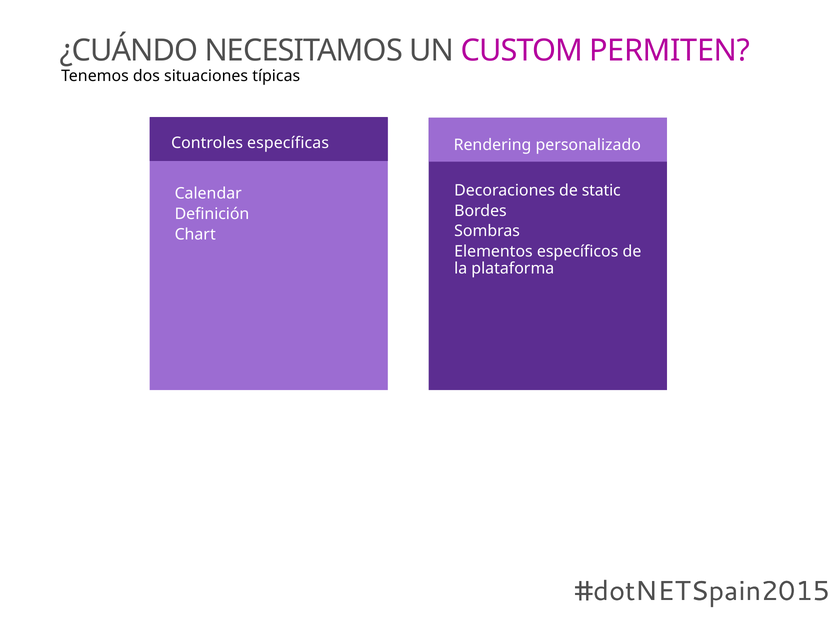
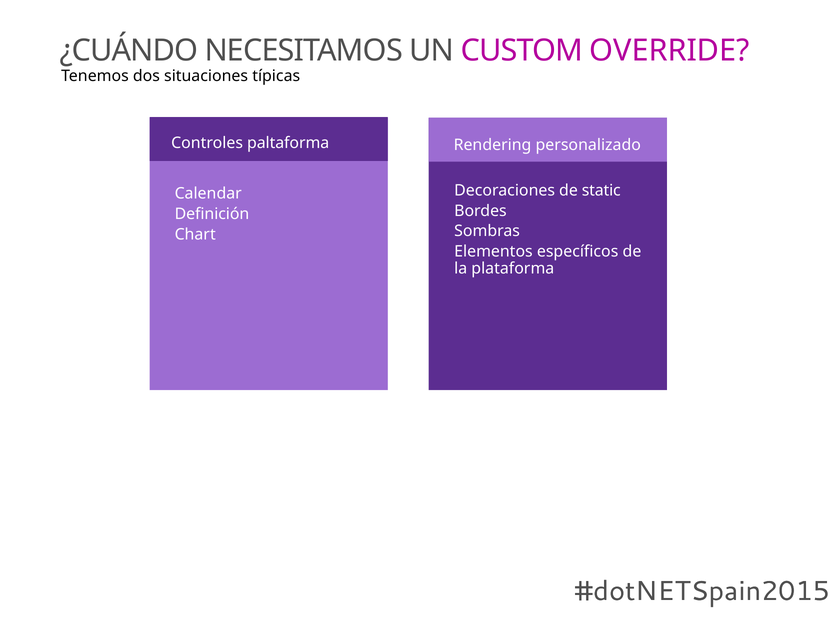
PERMITEN: PERMITEN -> OVERRIDE (669, 50)
específicas: específicas -> paltaforma (288, 143)
